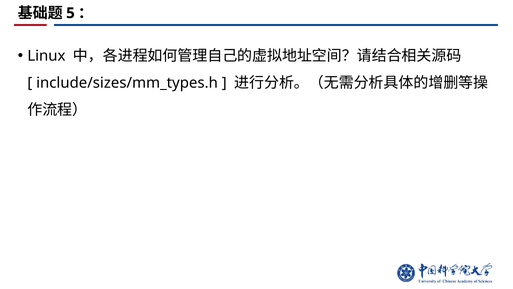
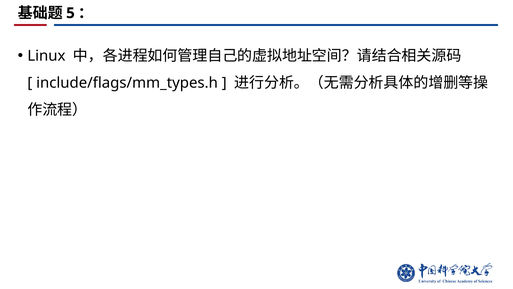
include/sizes/mm_types.h: include/sizes/mm_types.h -> include/flags/mm_types.h (127, 83)
